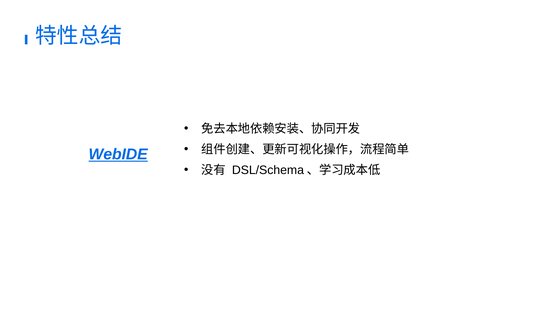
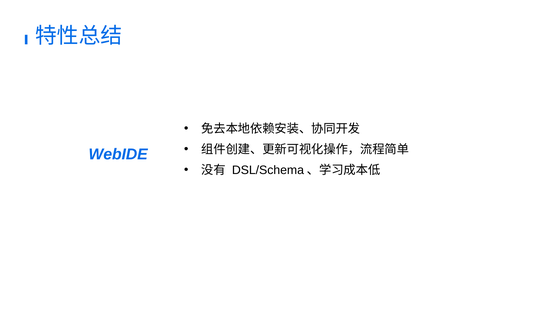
WebIDE underline: present -> none (118, 155)
